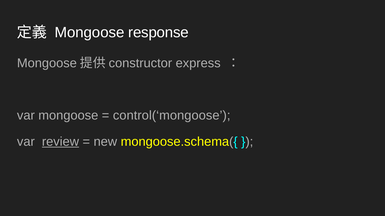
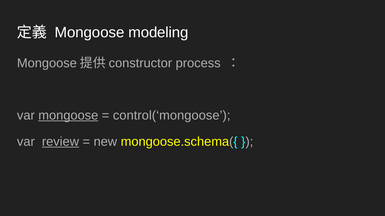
response: response -> modeling (158, 33)
express: express -> process (198, 63)
mongoose underline: none -> present (68, 116)
